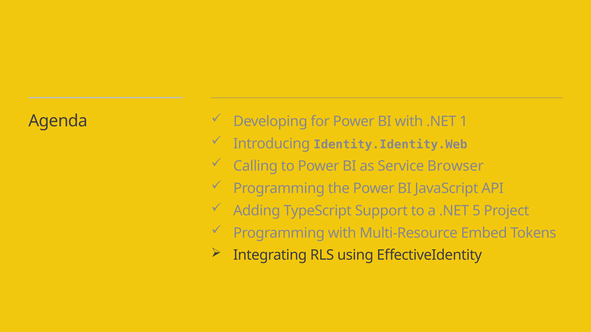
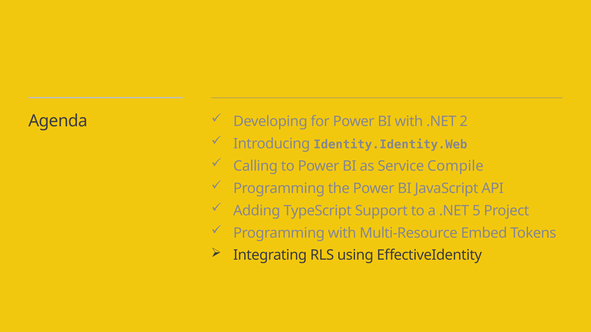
1: 1 -> 2 (464, 122)
Browser: Browser -> Compile (455, 166)
